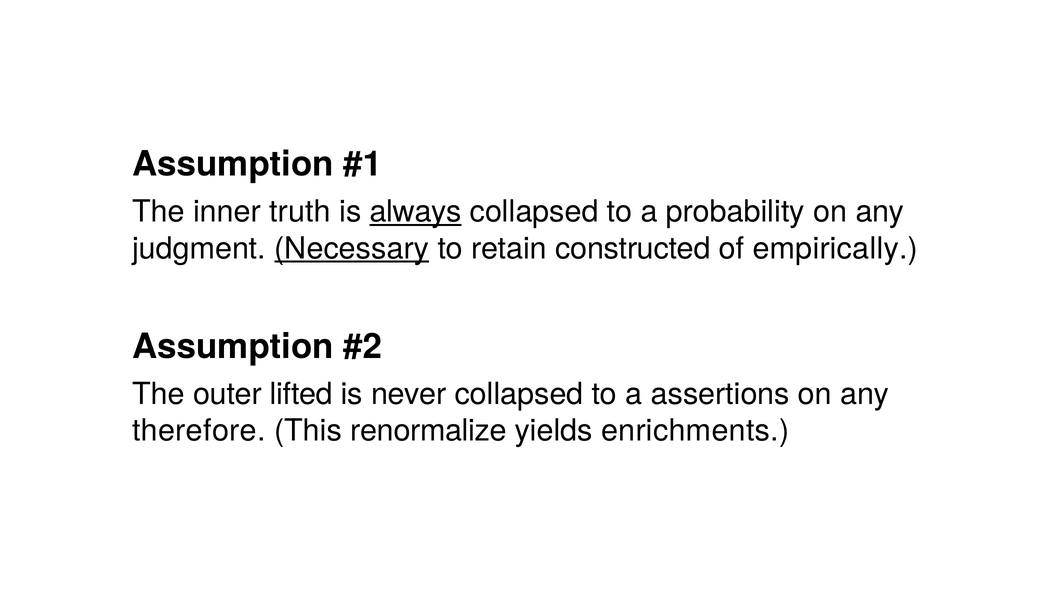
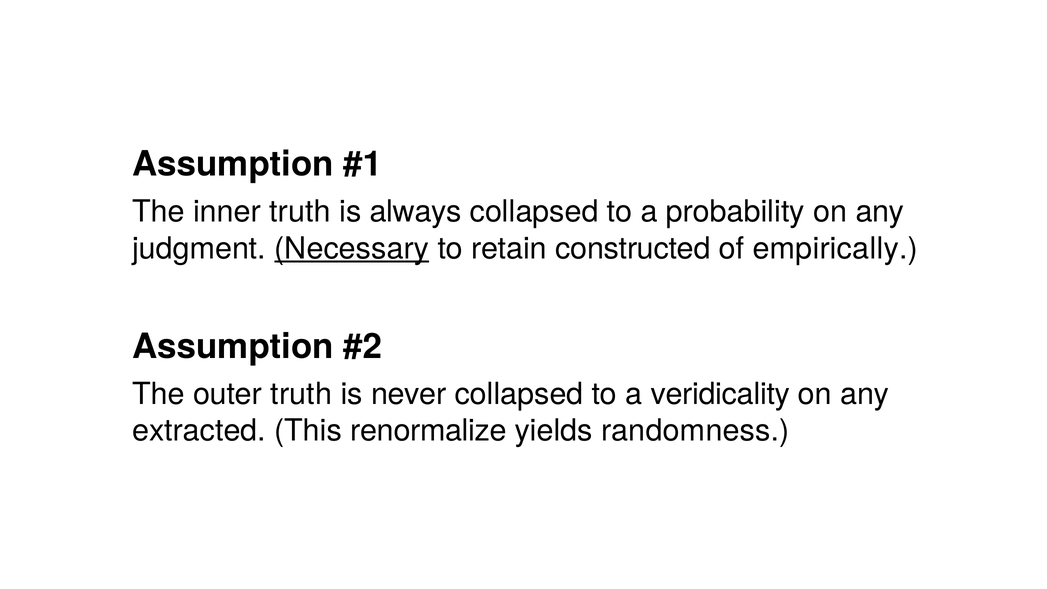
always underline: present -> none (416, 212)
outer lifted: lifted -> truth (301, 394)
assertions: assertions -> veridicality (720, 394)
therefore: therefore -> extracted (199, 431)
enrichments: enrichments -> randomness (695, 431)
